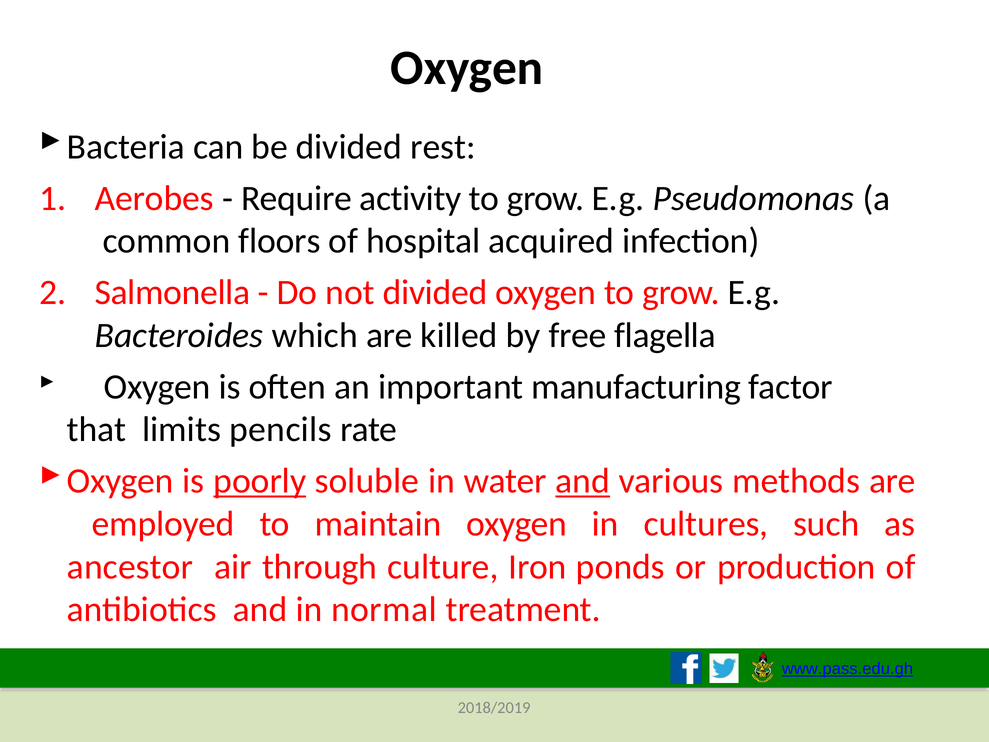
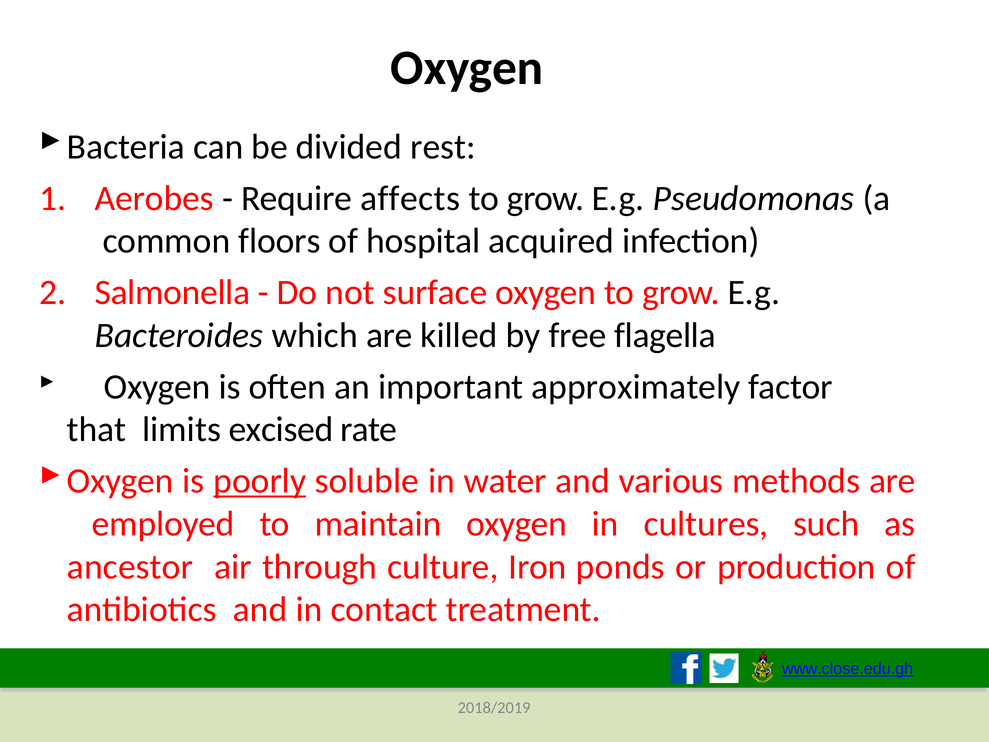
activity: activity -> affects (410, 198)
not divided: divided -> surface (435, 293)
manufacturing: manufacturing -> approximately (636, 387)
pencils: pencils -> excised (281, 430)
and underline: present -> none (583, 481)
normal: normal -> contact (384, 609)
www.pass.edu.gh: www.pass.edu.gh -> www.close.edu.gh (848, 668)
